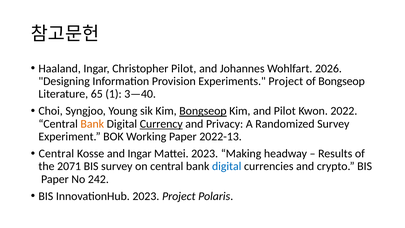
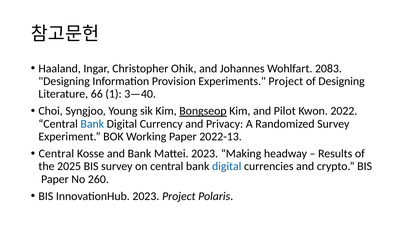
Christopher Pilot: Pilot -> Ohik (184, 68)
2026: 2026 -> 2083 (328, 68)
of Bongseop: Bongseop -> Designing (342, 81)
65: 65 -> 66 (97, 94)
Bank colour: orange -> blue (92, 124)
Currency underline: present -> none (161, 124)
and Ingar: Ingar -> Bank (139, 153)
2071: 2071 -> 2025 (69, 166)
242: 242 -> 260 (98, 179)
